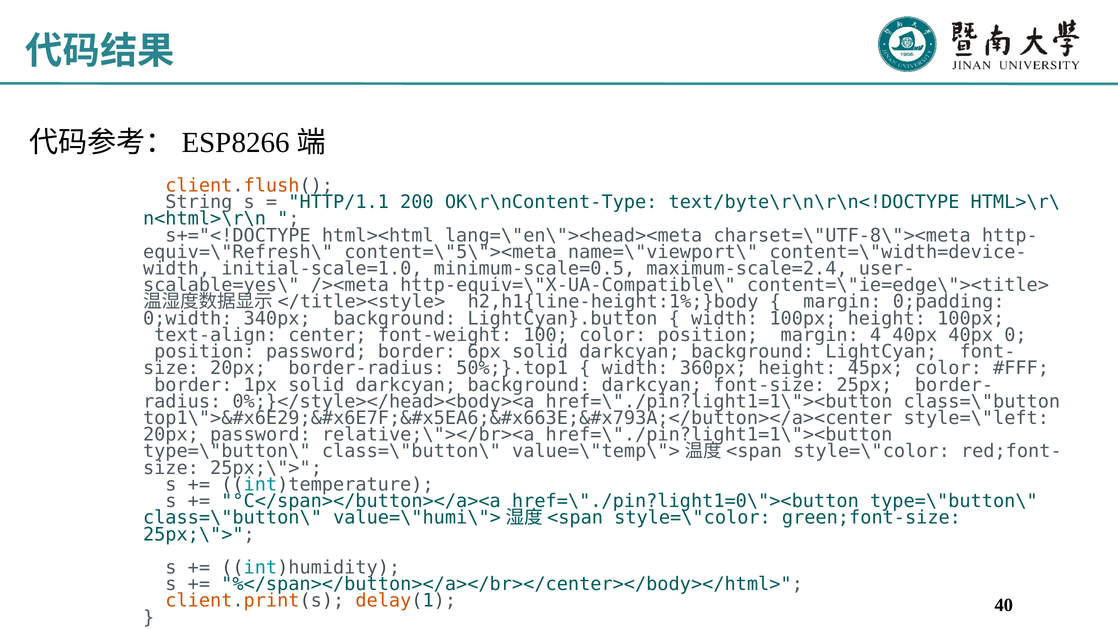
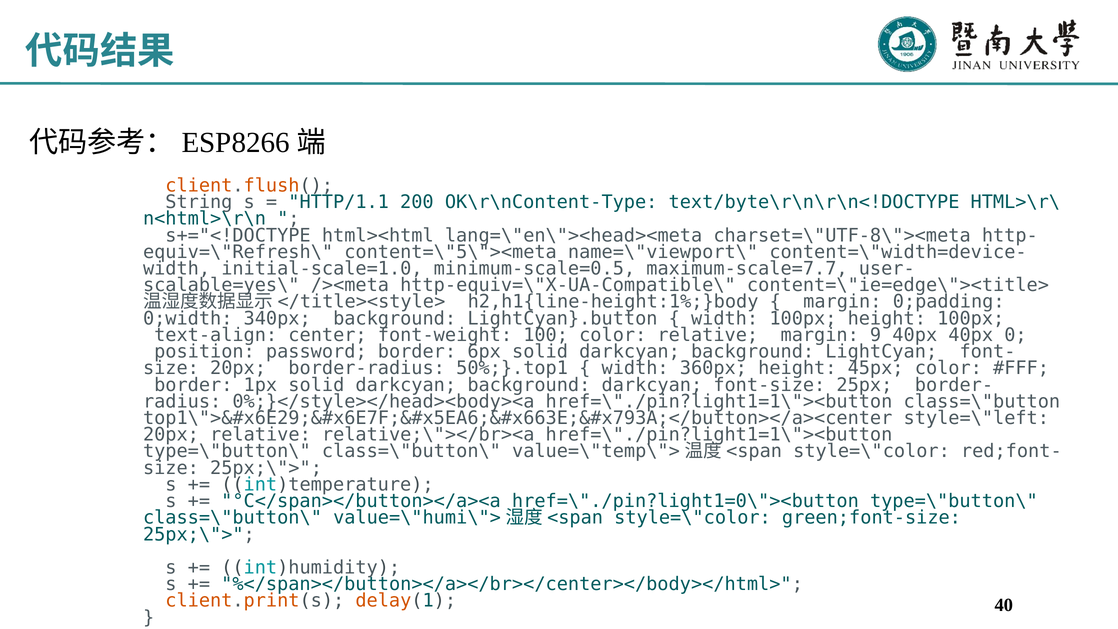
maximum-scale=2.4: maximum-scale=2.4 -> maximum-scale=7.7 (747, 269)
color position: position -> relative (708, 335)
4: 4 -> 9 (876, 335)
20px password: password -> relative (260, 435)
